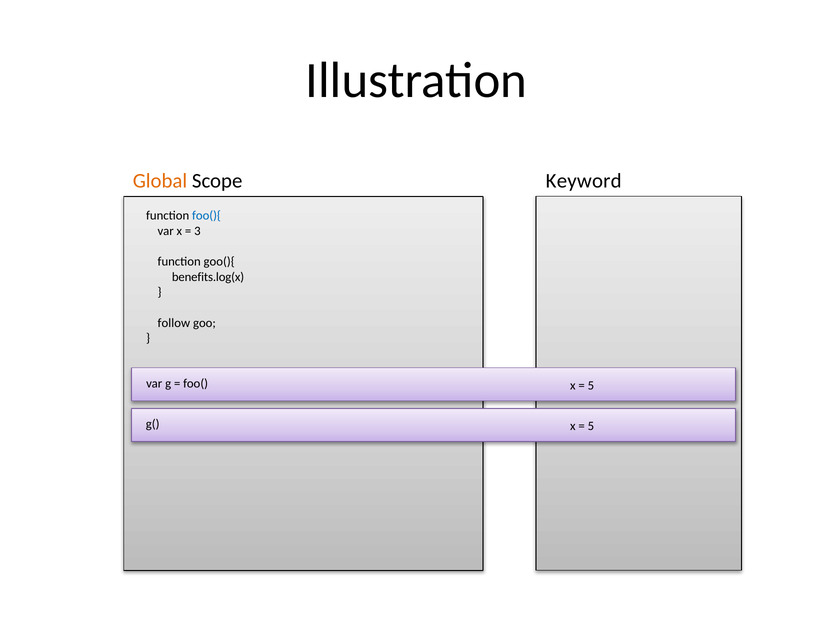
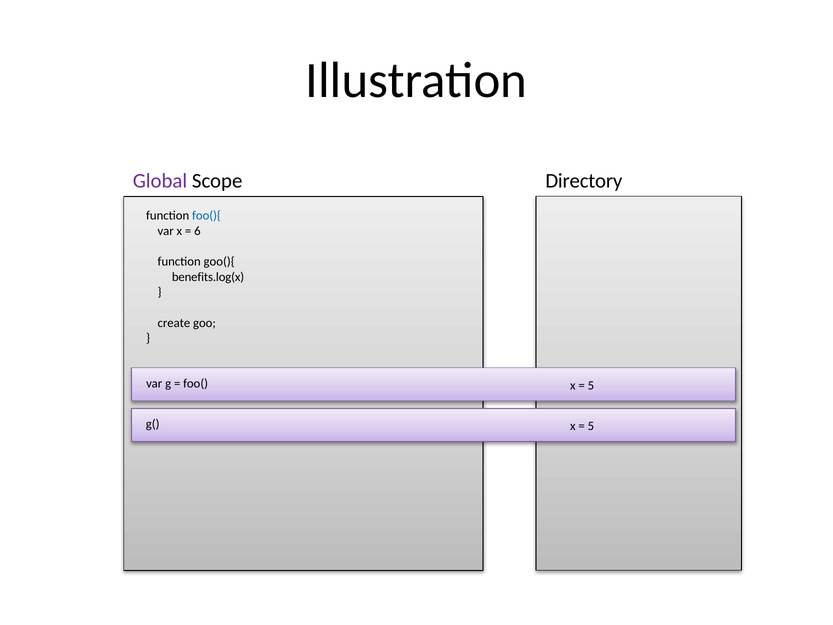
Global colour: orange -> purple (160, 181)
Keyword: Keyword -> Directory (584, 181)
3: 3 -> 6 (197, 231)
follow: follow -> create (174, 323)
